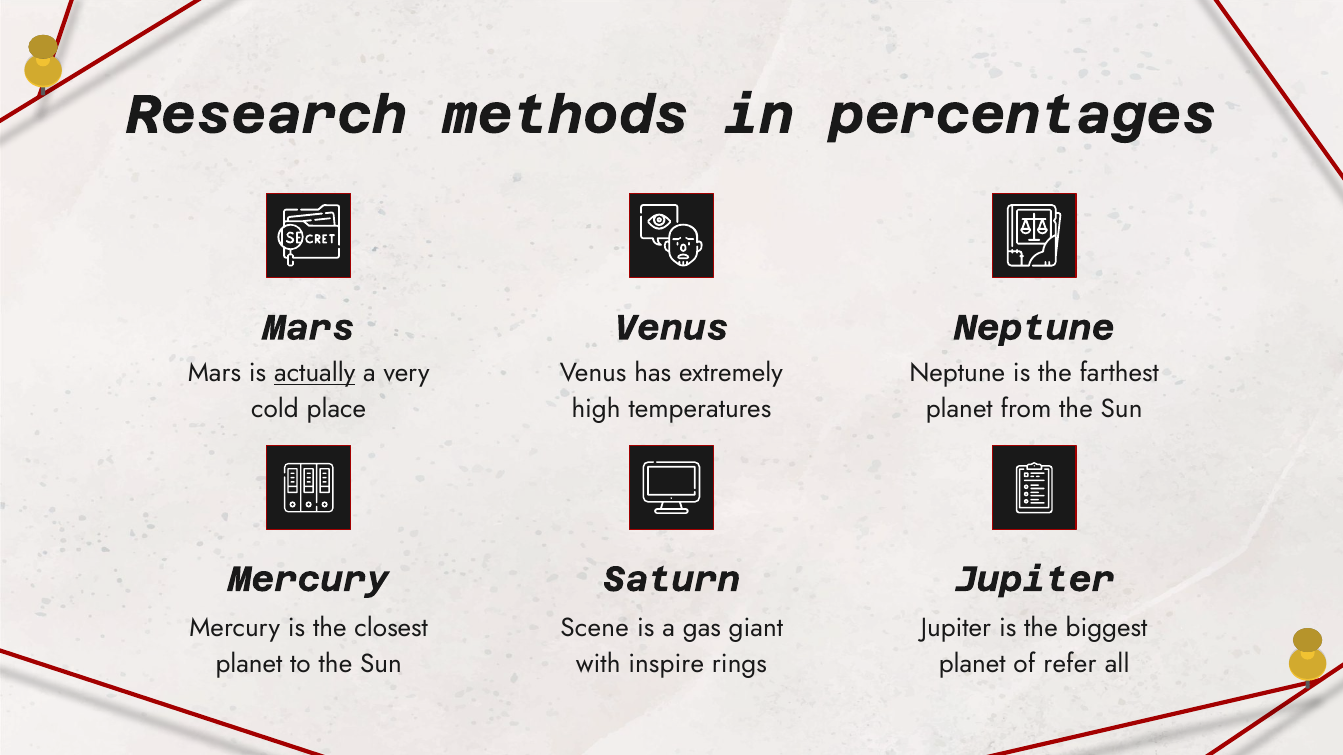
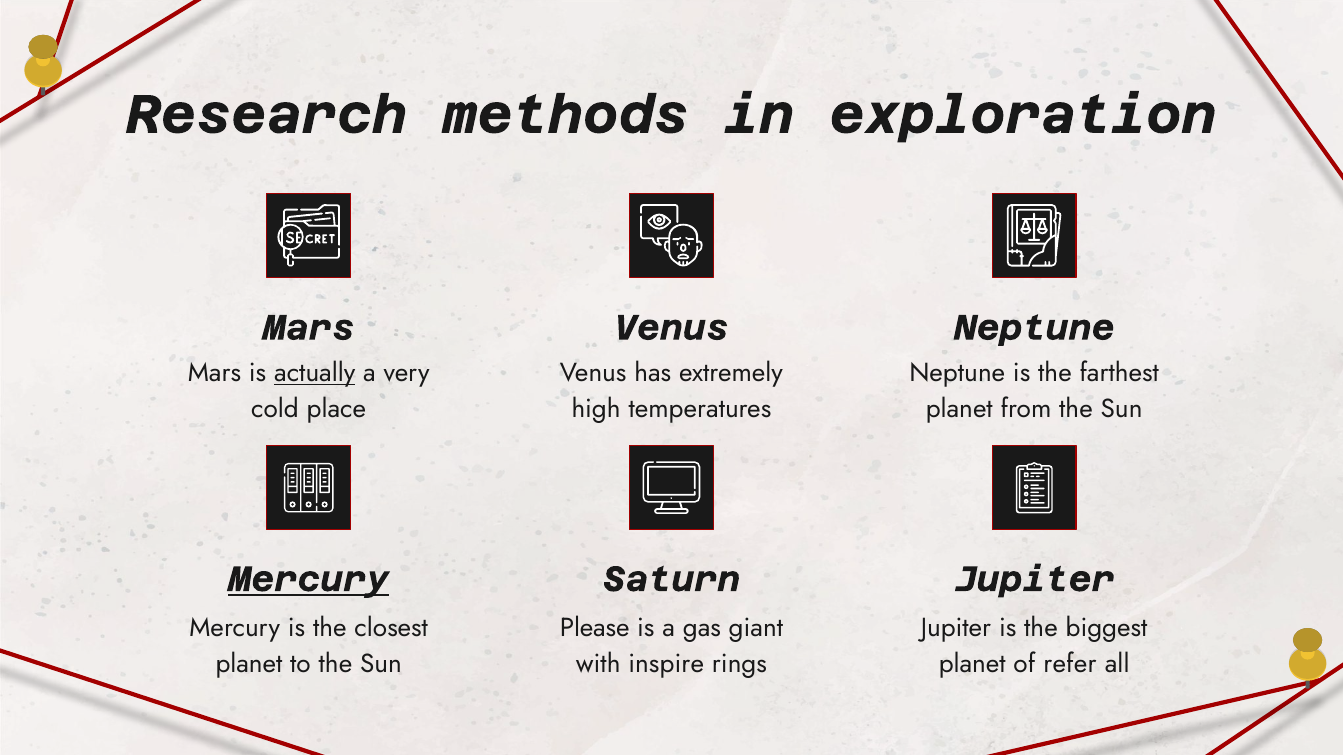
percentages: percentages -> exploration (1023, 115)
Mercury underline: none -> present (309, 580)
Scene: Scene -> Please (595, 628)
